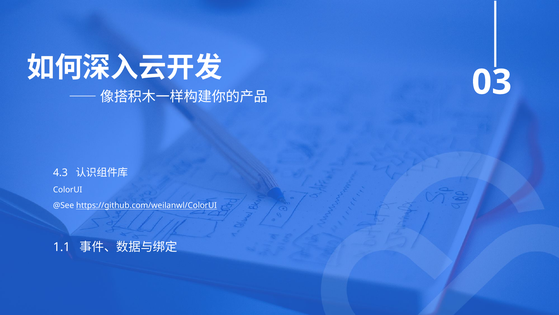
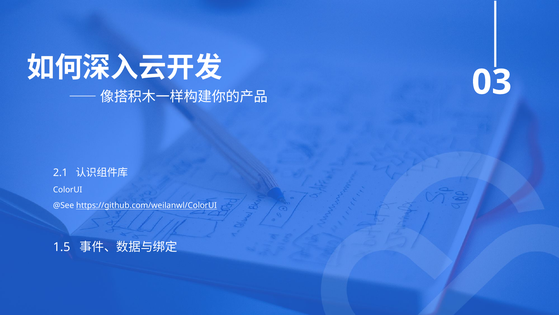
4.3: 4.3 -> 2.1 (60, 172)
1.1: 1.1 -> 1.5 (62, 247)
